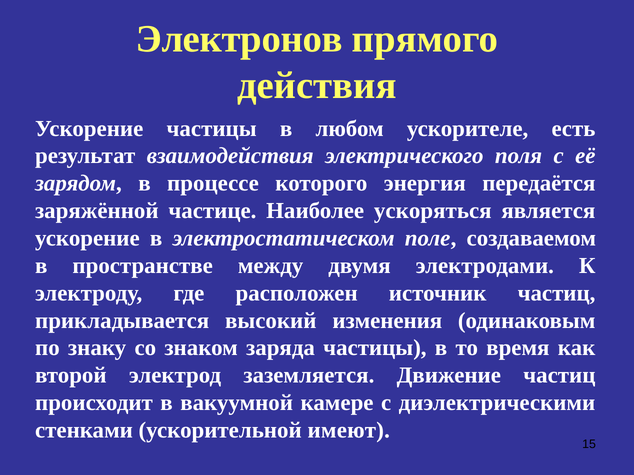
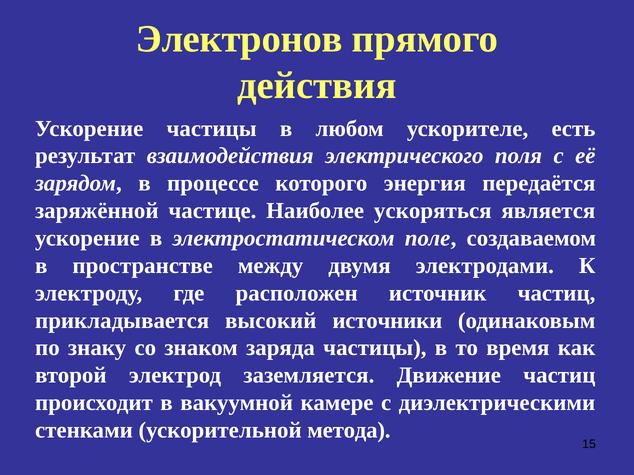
изменения: изменения -> источники (387, 321)
имеют: имеют -> метода (349, 431)
